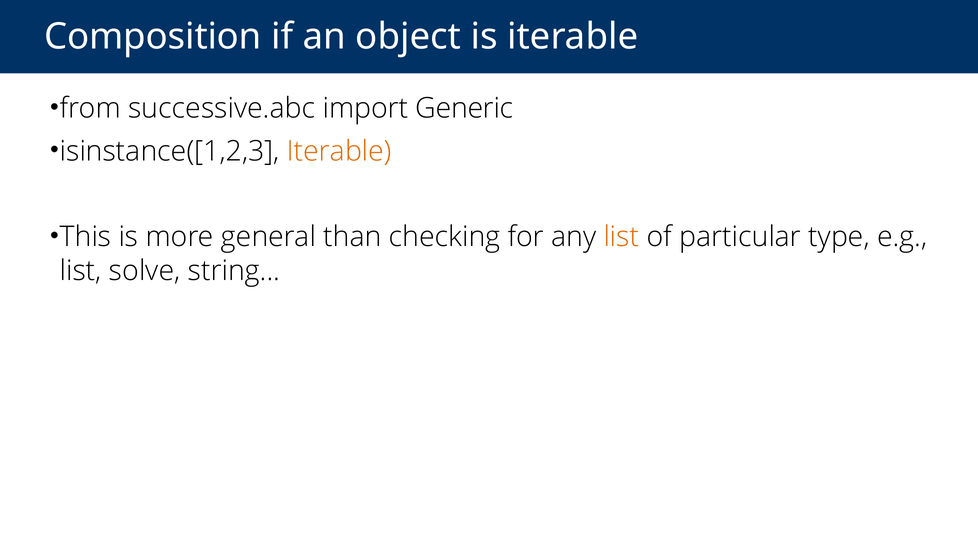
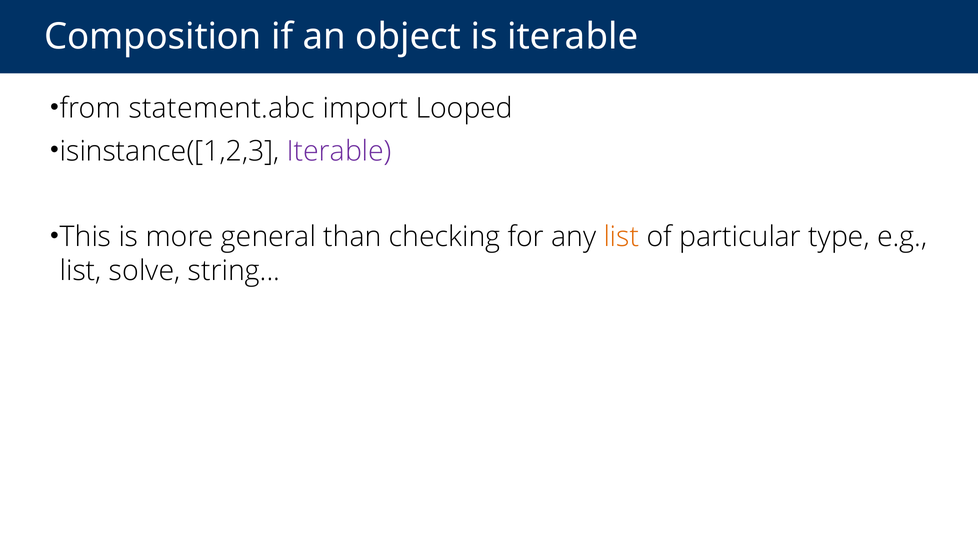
successive.abc: successive.abc -> statement.abc (222, 108)
Generic: Generic -> Looped (464, 108)
Iterable colour: orange -> purple (339, 151)
